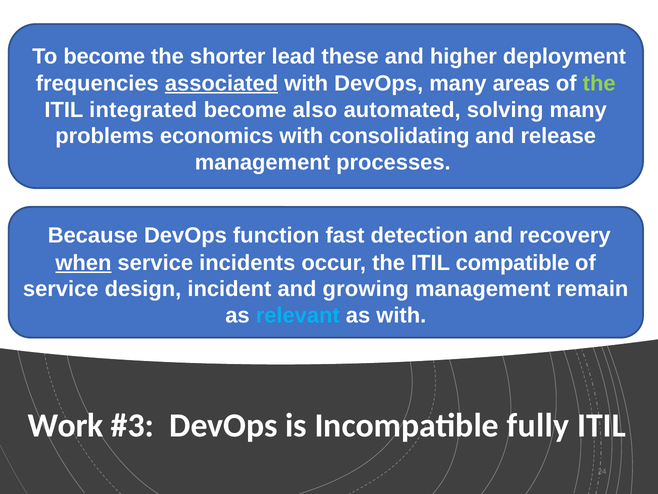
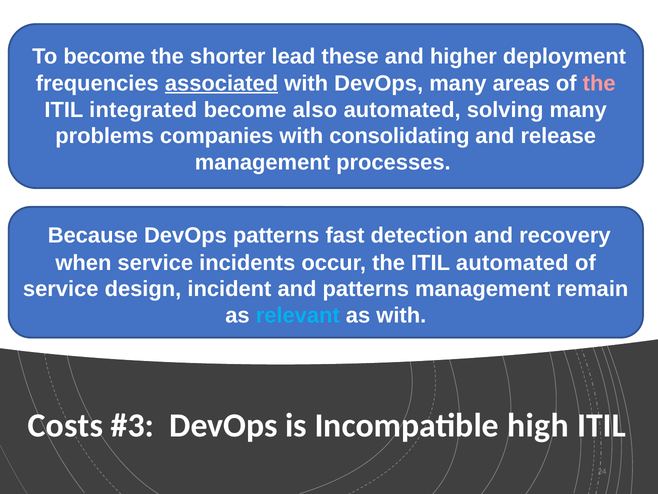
the colour: light green -> pink (599, 83)
economics: economics -> companies (217, 136)
DevOps function: function -> patterns (276, 235)
when underline: present -> none (83, 263)
ITIL compatible: compatible -> automated (512, 263)
and growing: growing -> patterns (366, 289)
Work: Work -> Costs (65, 425)
fully: fully -> high (538, 425)
